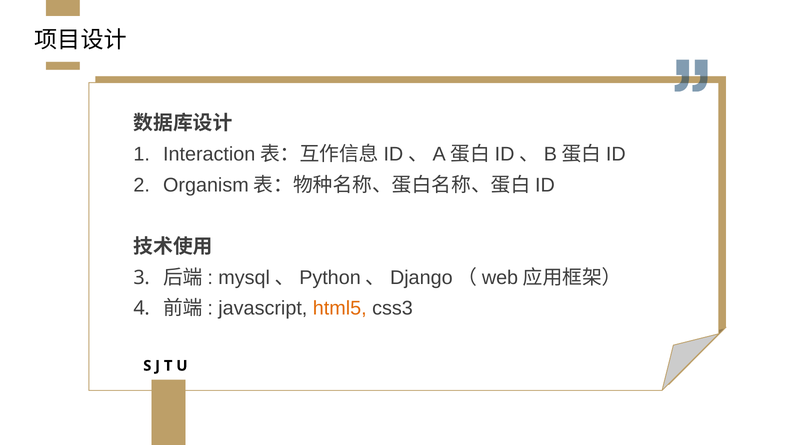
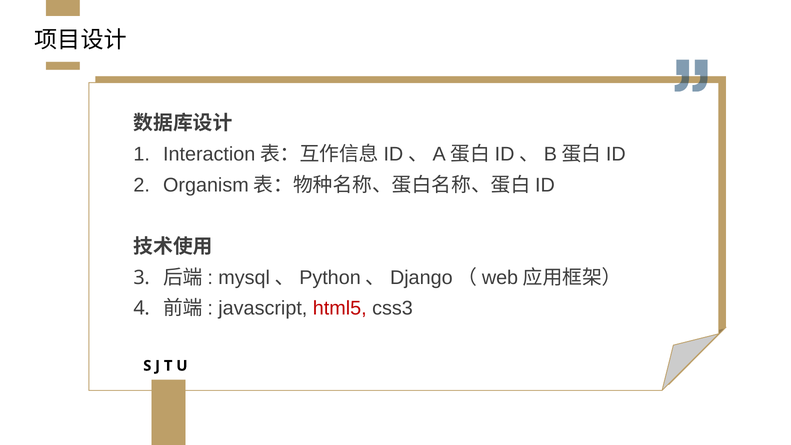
html5 colour: orange -> red (340, 308)
